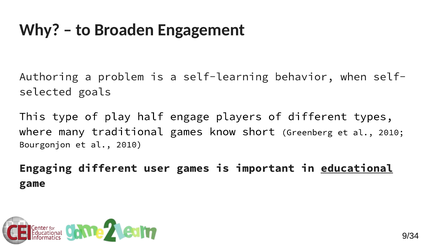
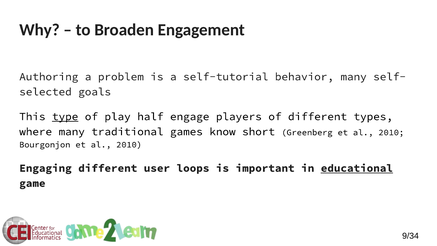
self-learning: self-learning -> self-tutorial (226, 77)
behavior when: when -> many (354, 77)
type underline: none -> present (65, 116)
user games: games -> loops (193, 168)
